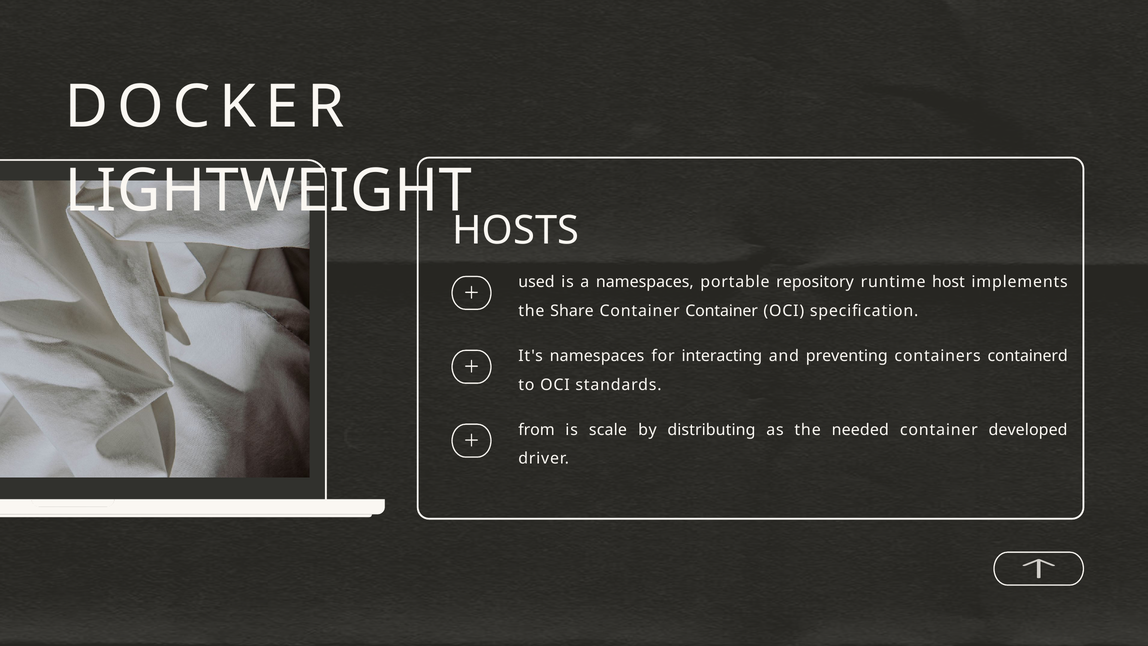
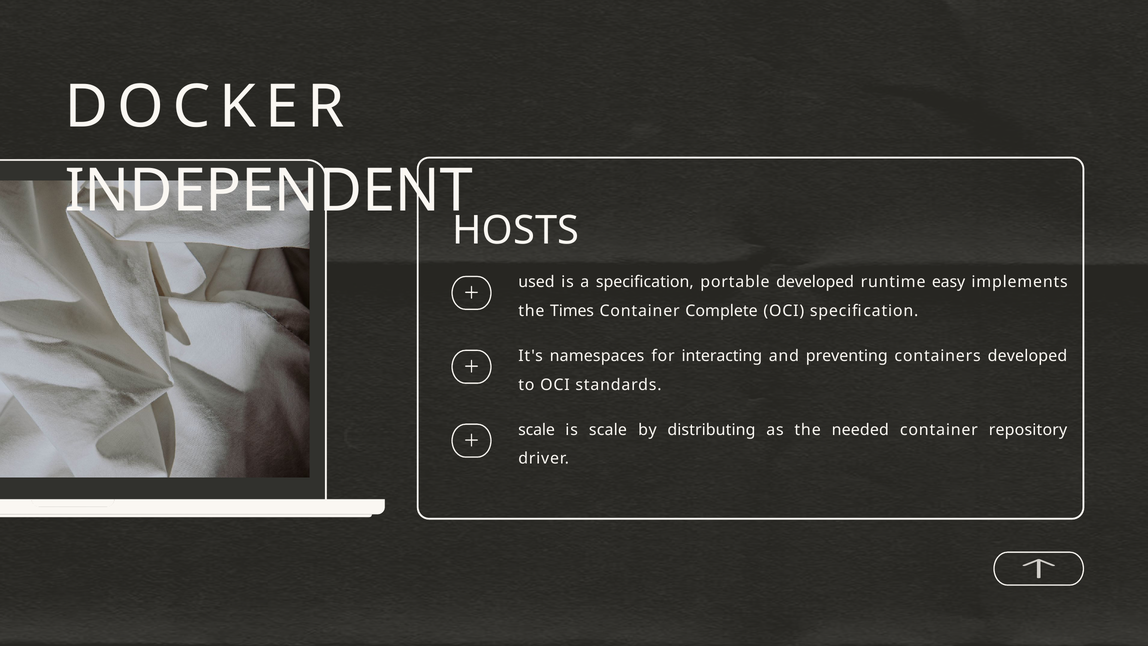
LIGHTWEIGHT: LIGHTWEIGHT -> INDEPENDENT (269, 191)
a namespaces: namespaces -> specification (645, 282)
portable repository: repository -> developed (815, 282)
host: host -> easy (949, 282)
Share: Share -> Times (572, 311)
Container Container: Container -> Complete (722, 311)
containers containerd: containerd -> developed (1028, 356)
from: from -> scale (537, 430)
developed: developed -> repository (1028, 430)
